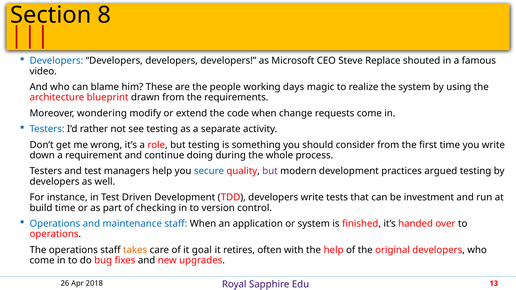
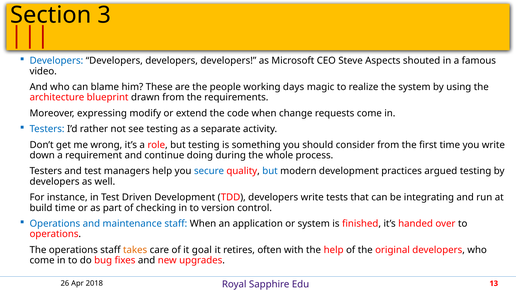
8: 8 -> 3 (104, 15)
Replace: Replace -> Aspects (383, 61)
wondering: wondering -> expressing (102, 113)
but colour: purple -> blue (270, 171)
investment: investment -> integrating (429, 198)
